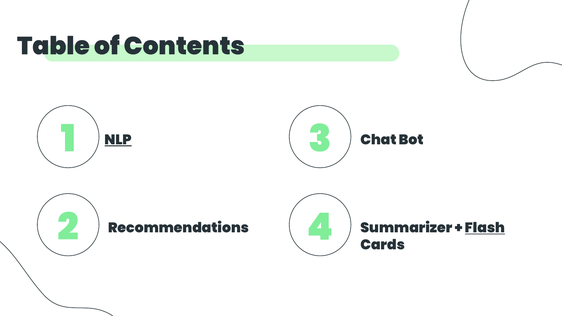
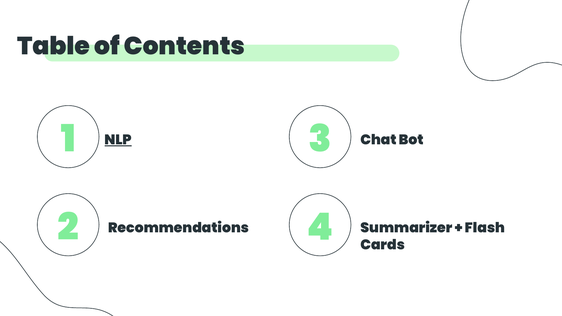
Flash underline: present -> none (485, 228)
